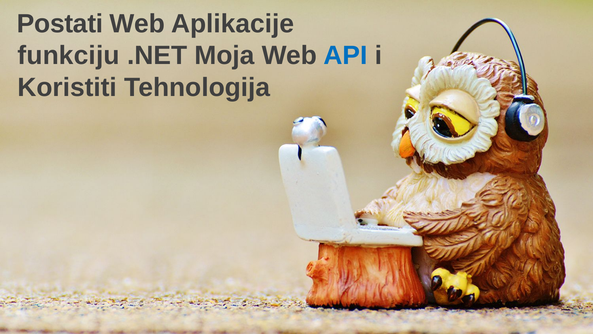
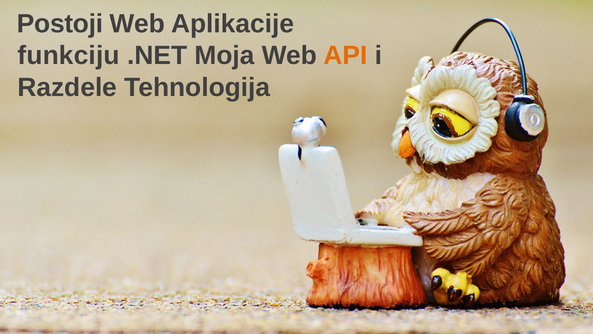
Postati: Postati -> Postoji (60, 24)
API colour: blue -> orange (345, 56)
Koristiti: Koristiti -> Razdele (67, 87)
